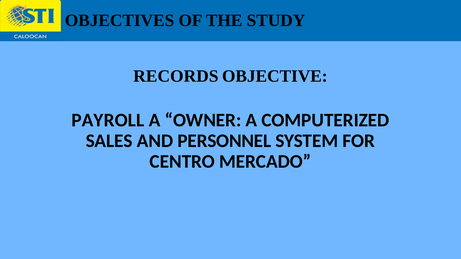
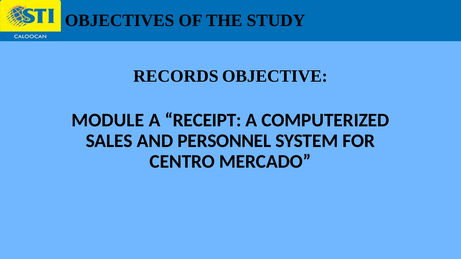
PAYROLL: PAYROLL -> MODULE (108, 120)
OWNER: OWNER -> RECEIPT (203, 120)
